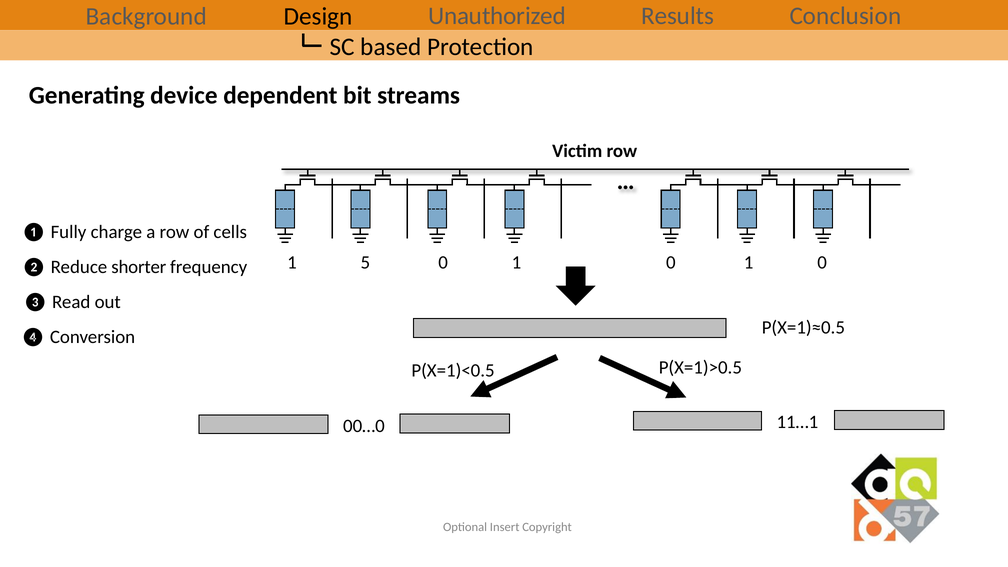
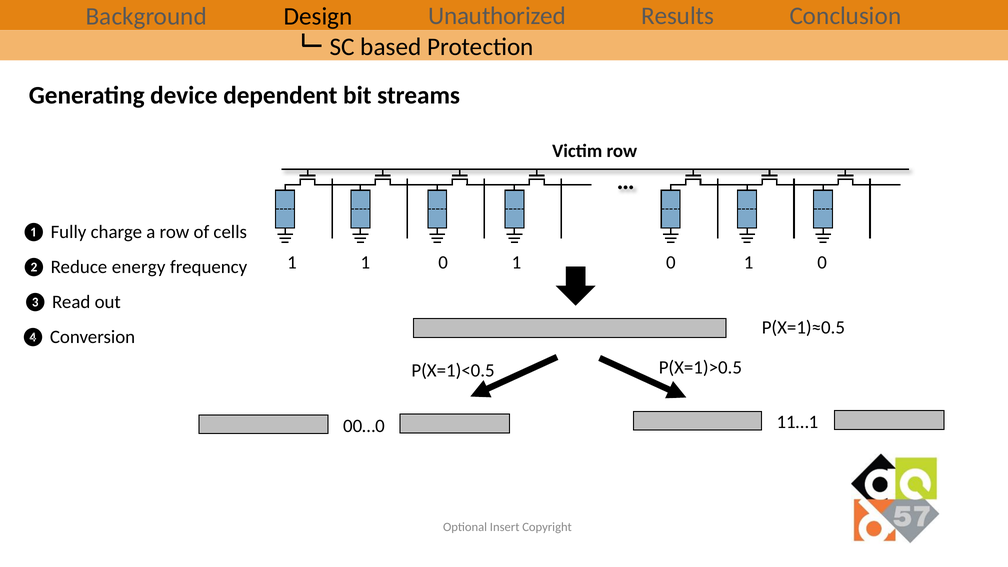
1 5: 5 -> 1 (365, 263)
shorter: shorter -> energy (139, 267)
